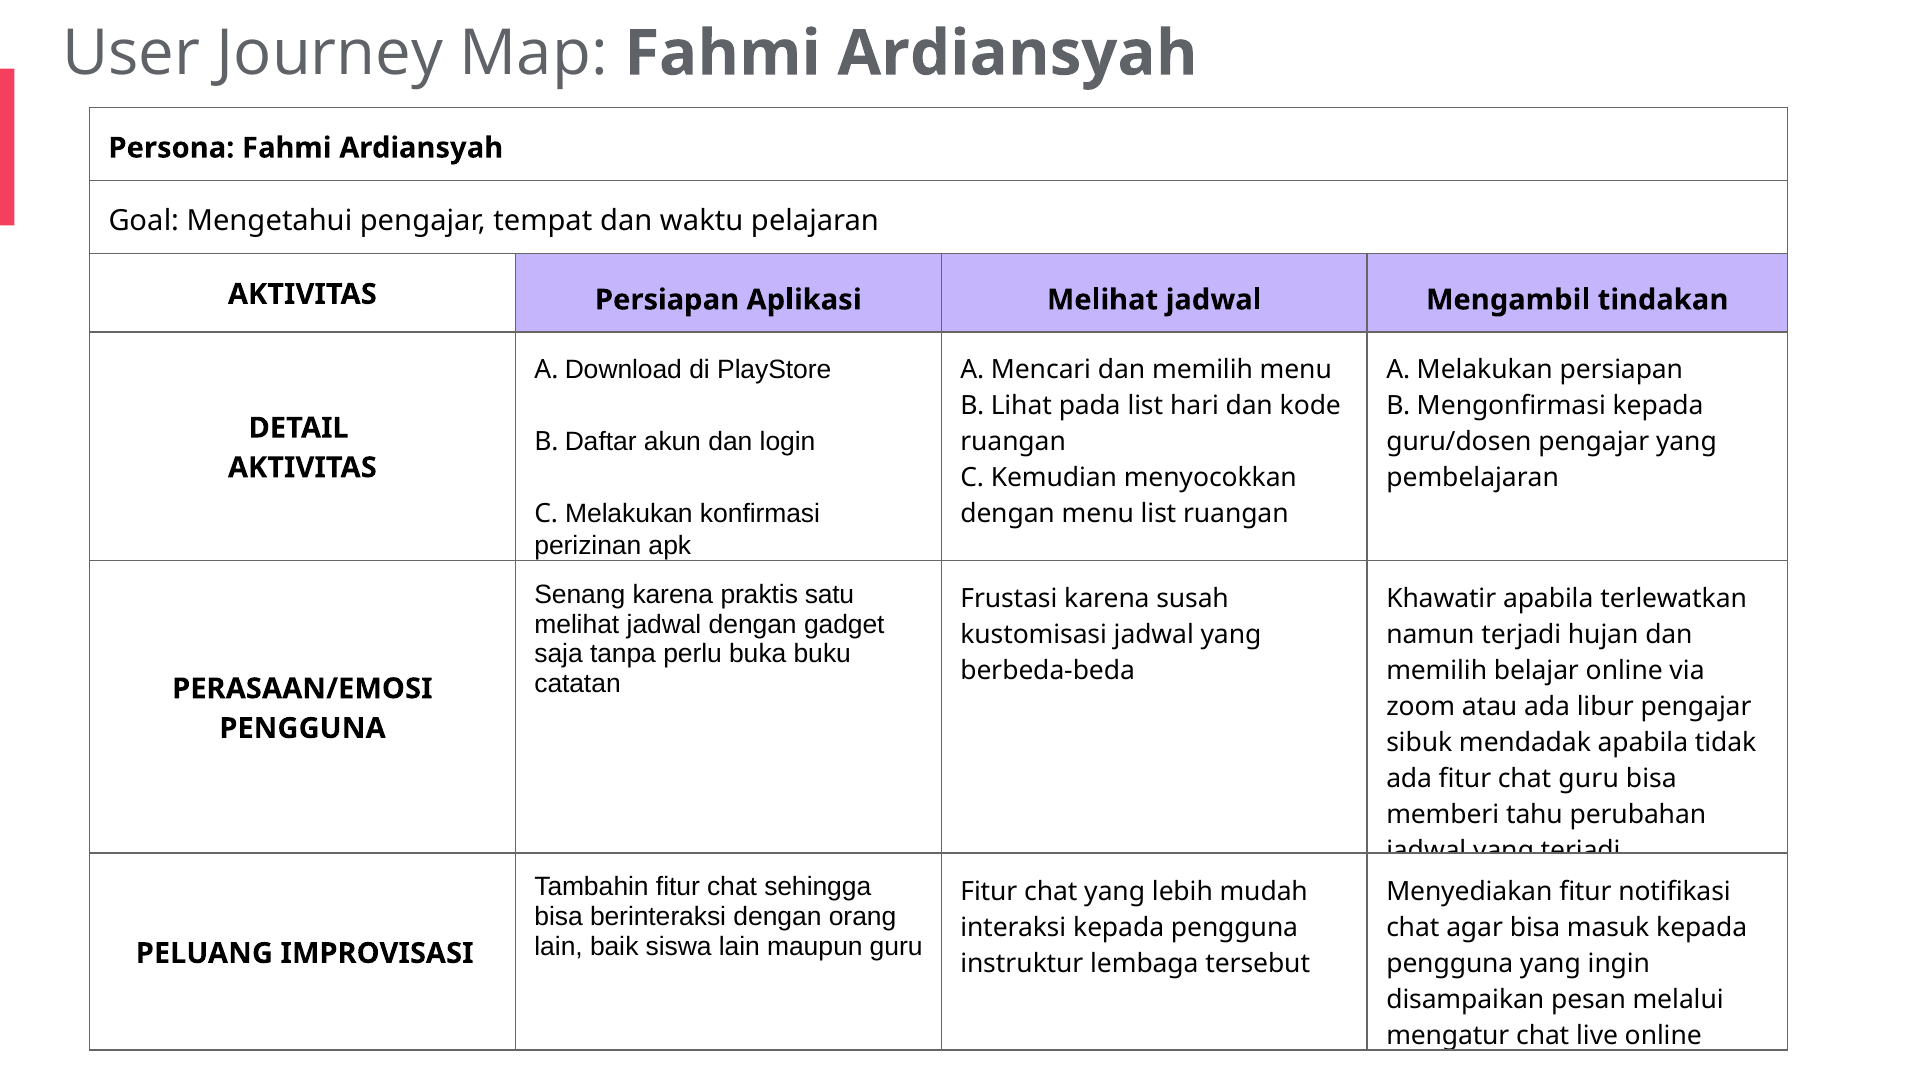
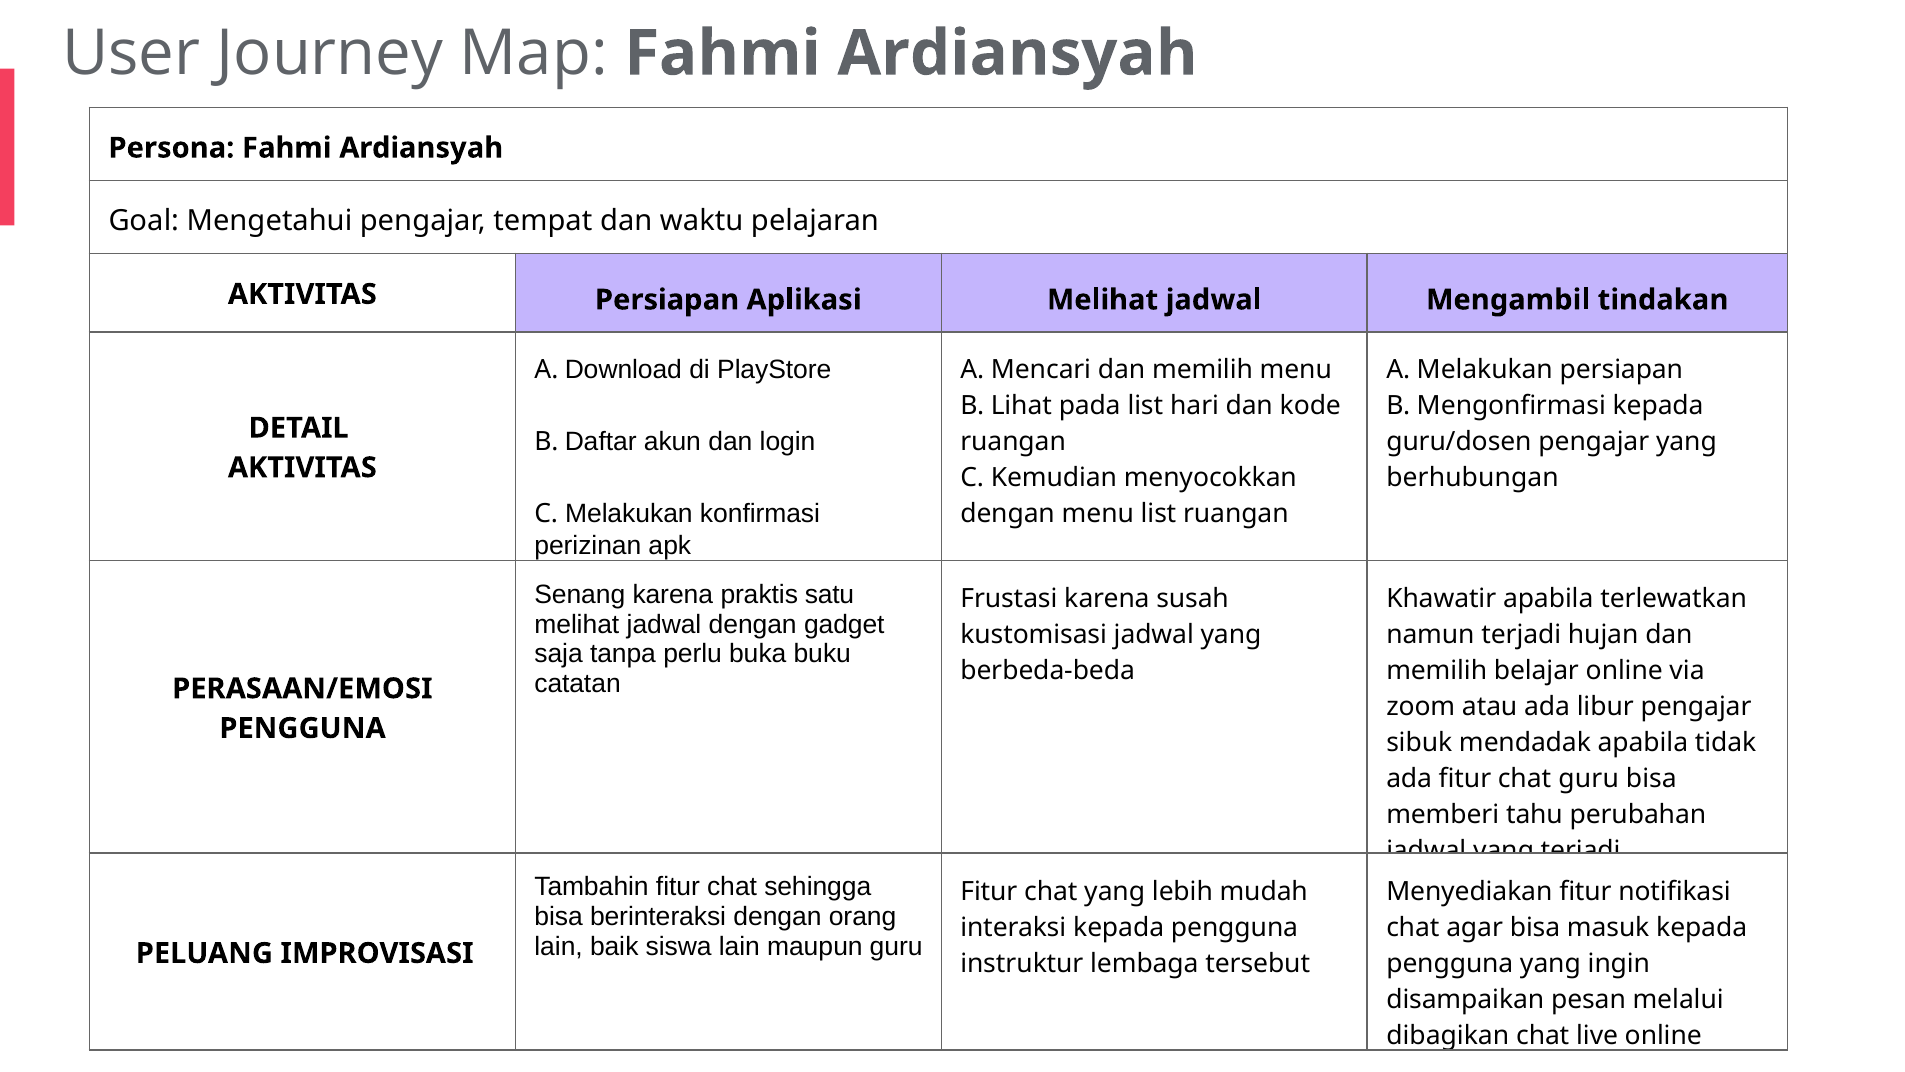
pembelajaran: pembelajaran -> berhubungan (1473, 478)
mengatur: mengatur -> dibagikan (1448, 1035)
